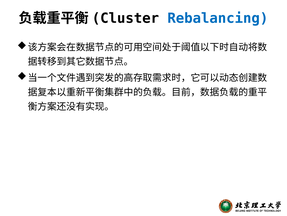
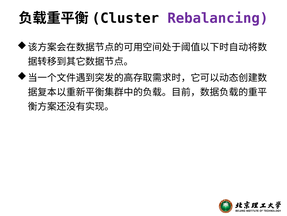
Rebalancing colour: blue -> purple (218, 18)
